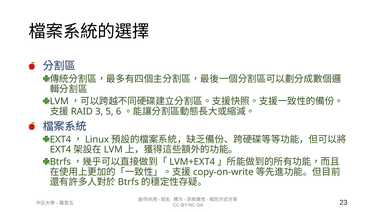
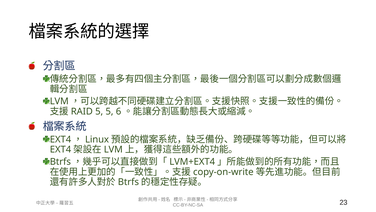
3: 3 -> 5 (99, 111)
